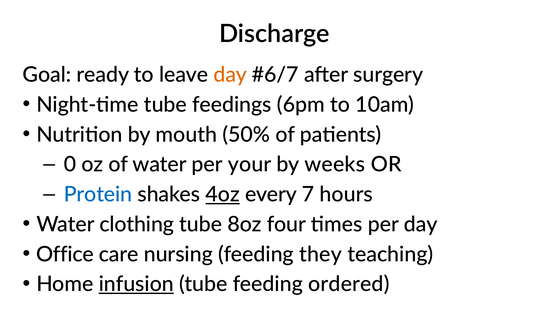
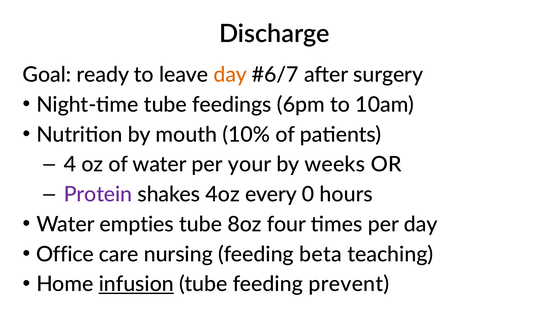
50%: 50% -> 10% (246, 135)
0: 0 -> 4 (70, 165)
Protein colour: blue -> purple (98, 195)
4oz underline: present -> none (223, 195)
7: 7 -> 0 (308, 195)
clothing: clothing -> empties (137, 225)
they: they -> beta (320, 255)
ordered: ordered -> prevent (349, 285)
